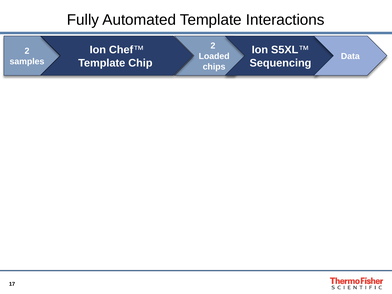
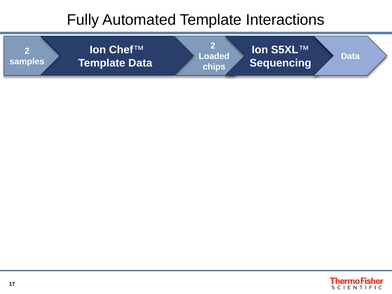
Template Chip: Chip -> Data (140, 63)
